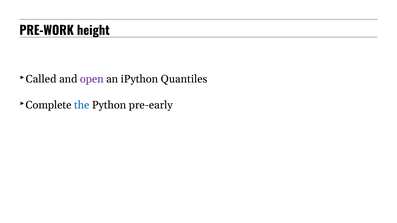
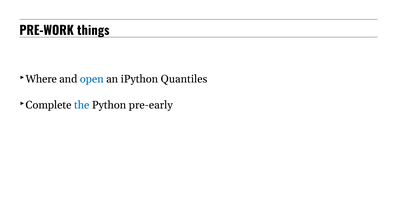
height: height -> things (93, 31)
Called: Called -> Where (41, 79)
open colour: purple -> blue (92, 79)
